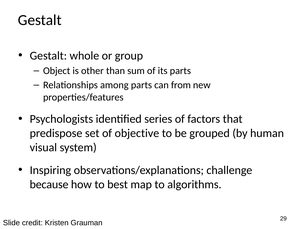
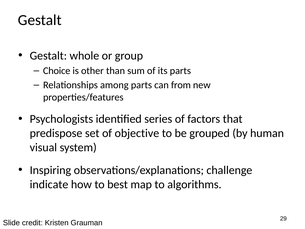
Object: Object -> Choice (57, 71)
because: because -> indicate (49, 184)
